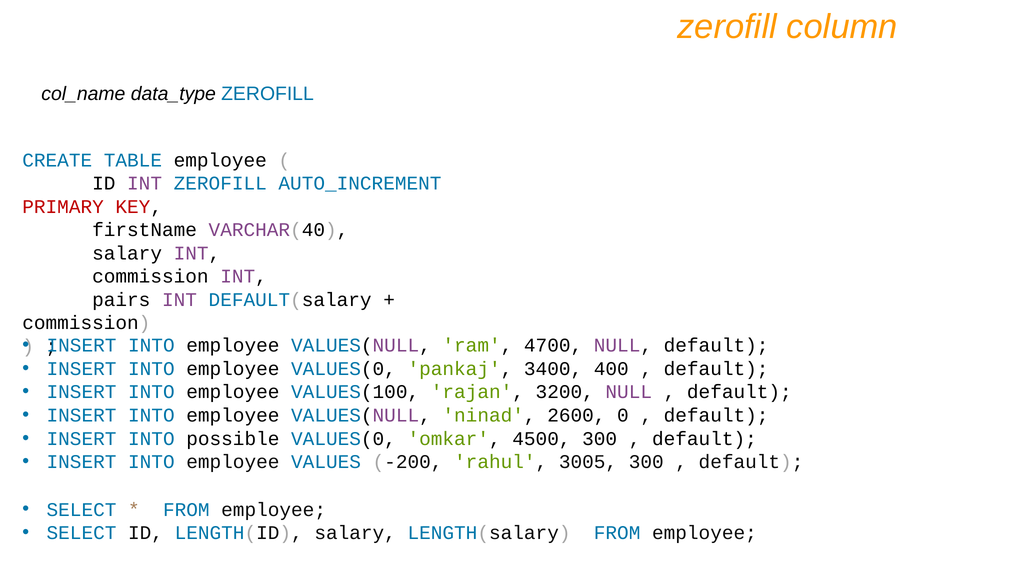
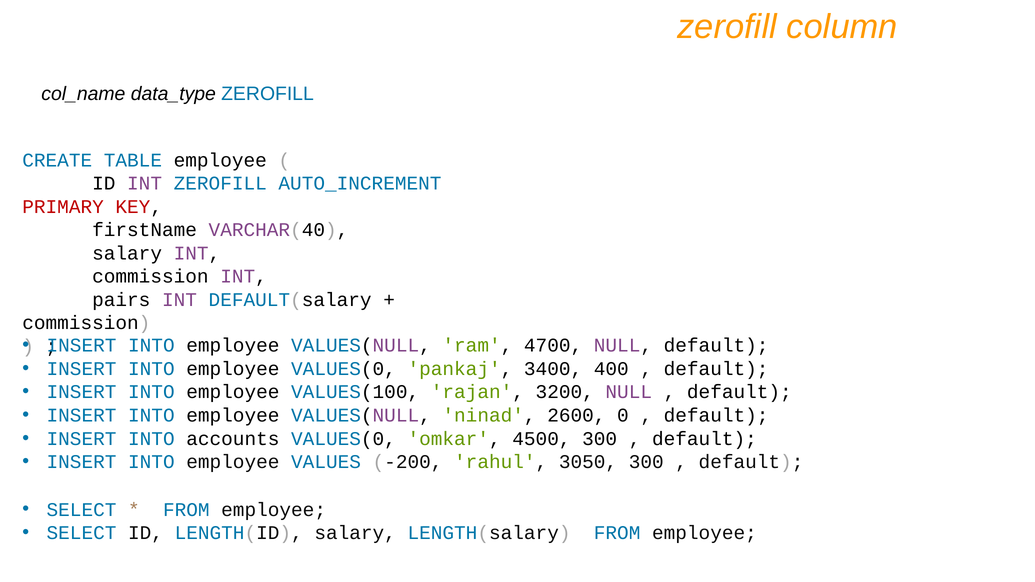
possible: possible -> accounts (233, 439)
3005: 3005 -> 3050 (588, 462)
